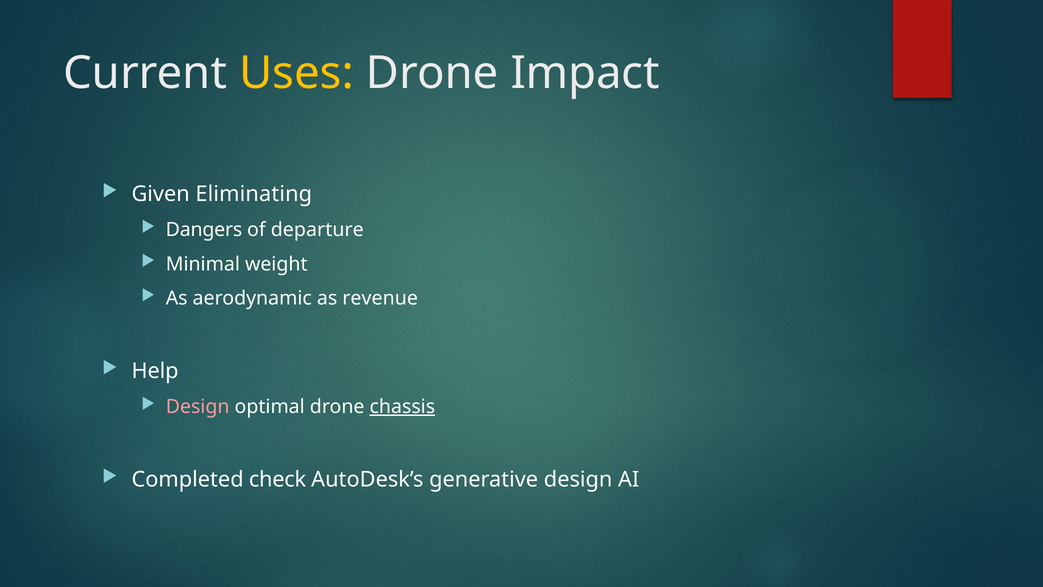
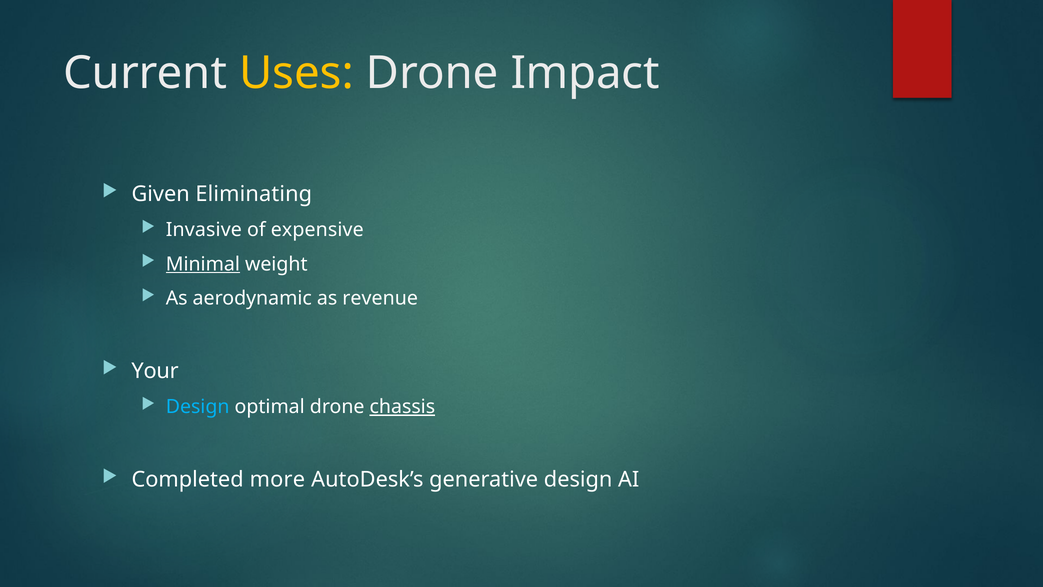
Dangers: Dangers -> Invasive (204, 230)
departure: departure -> expensive (317, 230)
Minimal underline: none -> present (203, 264)
Help: Help -> Your (155, 371)
Design colour: pink -> light blue (198, 407)
check: check -> more (277, 479)
